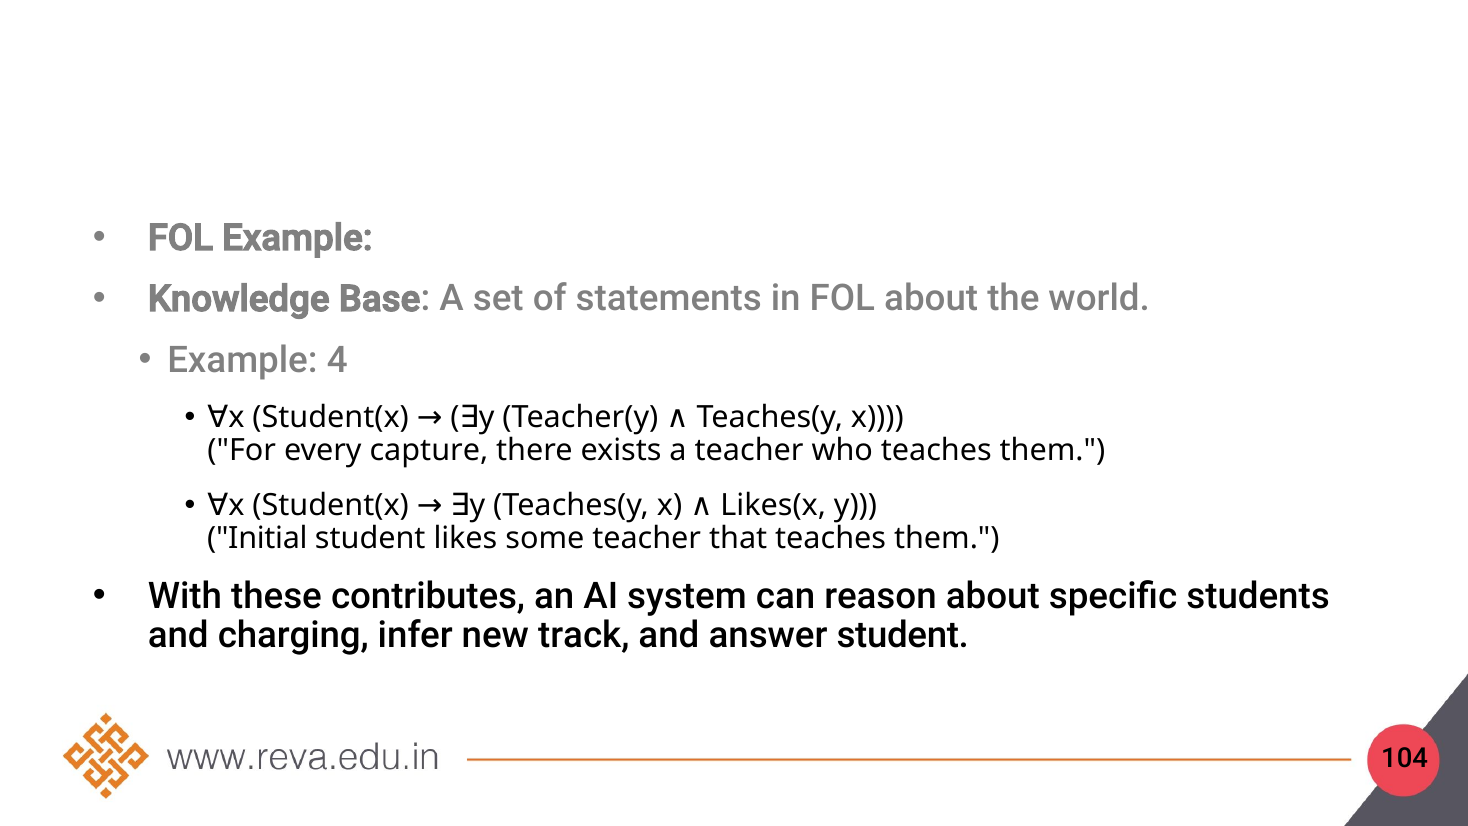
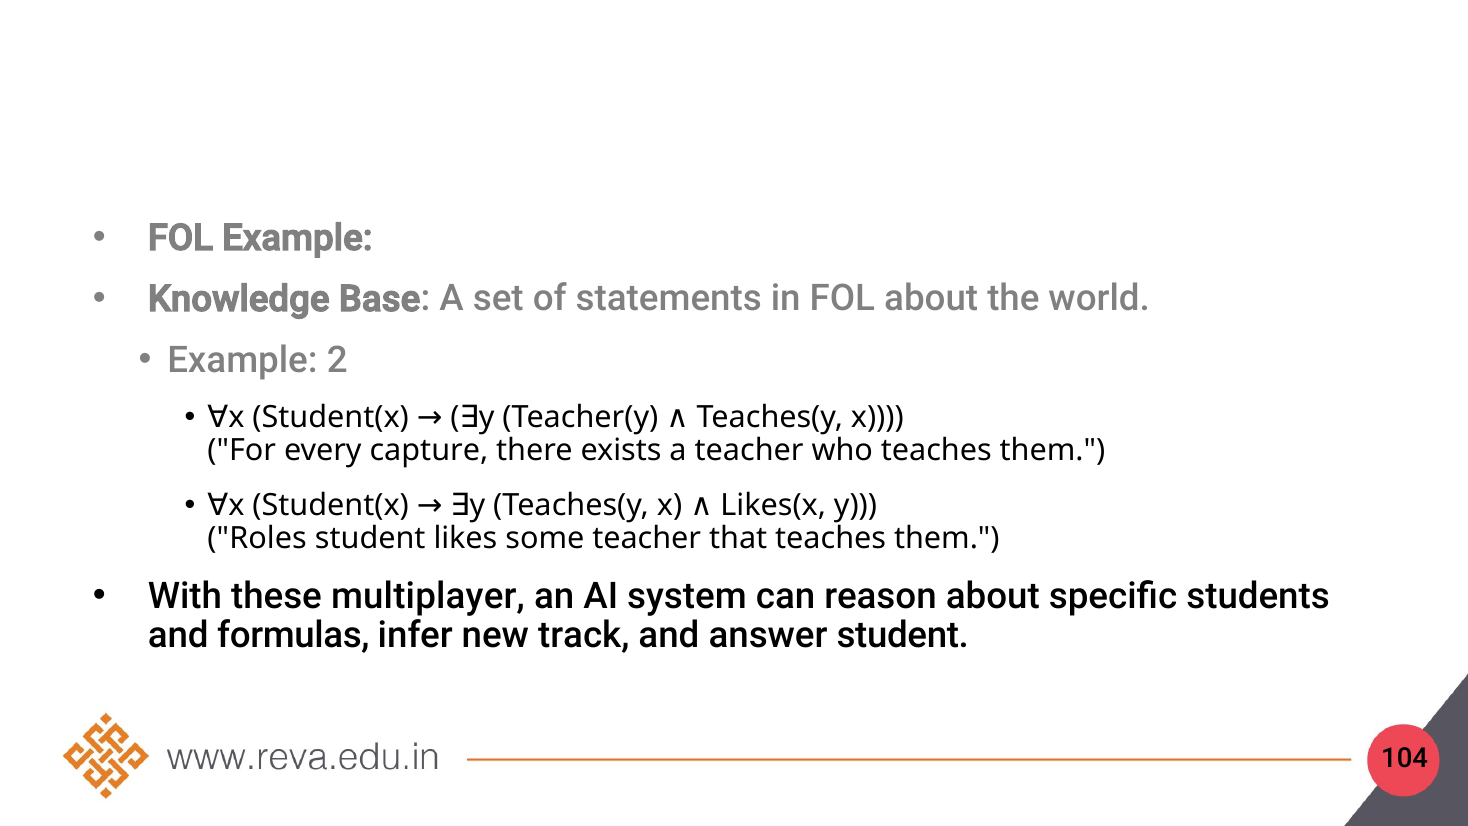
4: 4 -> 2 (337, 360)
Initial: Initial -> Roles (257, 538)
contributes: contributes -> multiplayer (428, 596)
charging: charging -> formulas (293, 635)
